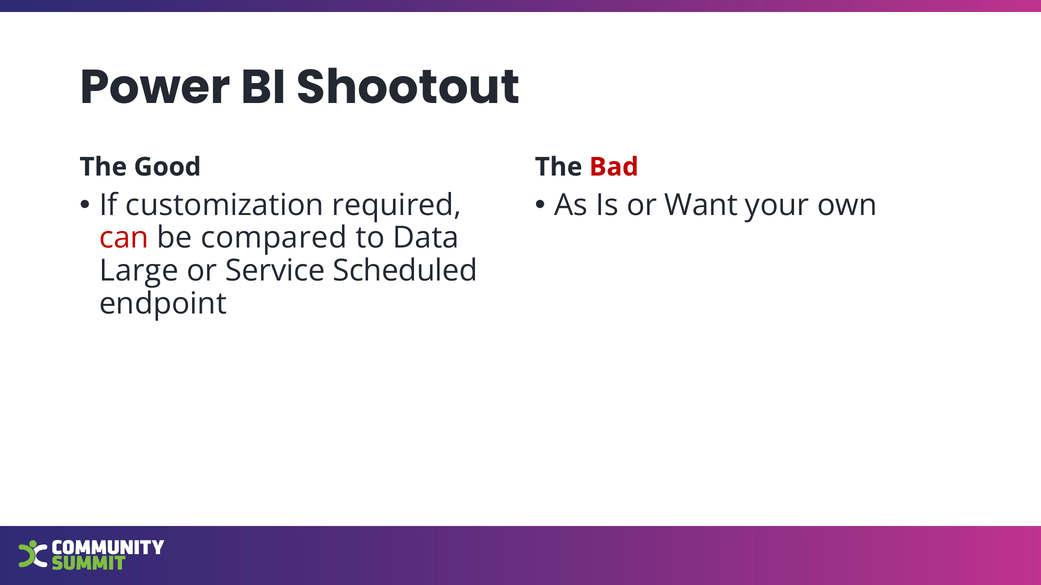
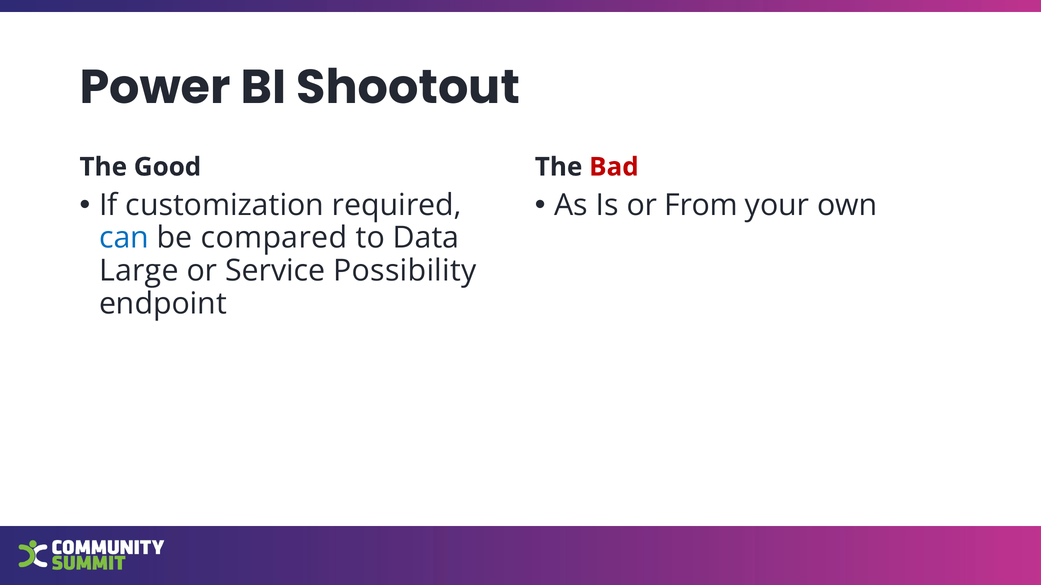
Want: Want -> From (701, 205)
can colour: red -> blue (124, 238)
Scheduled: Scheduled -> Possibility (405, 271)
